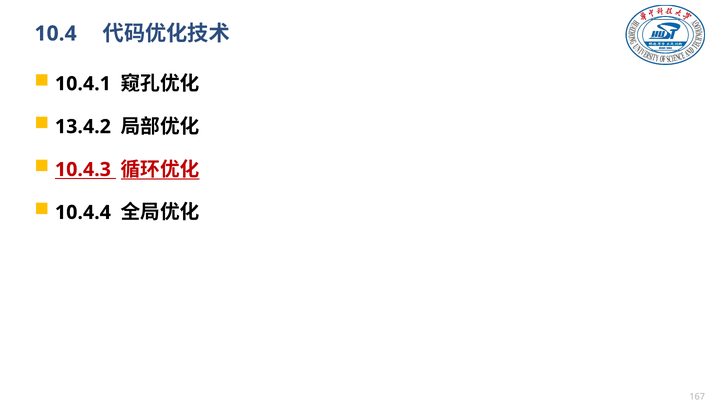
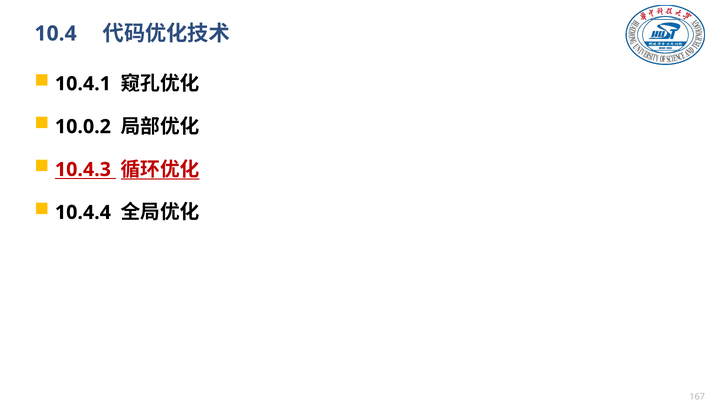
13.4.2: 13.4.2 -> 10.0.2 (83, 127)
